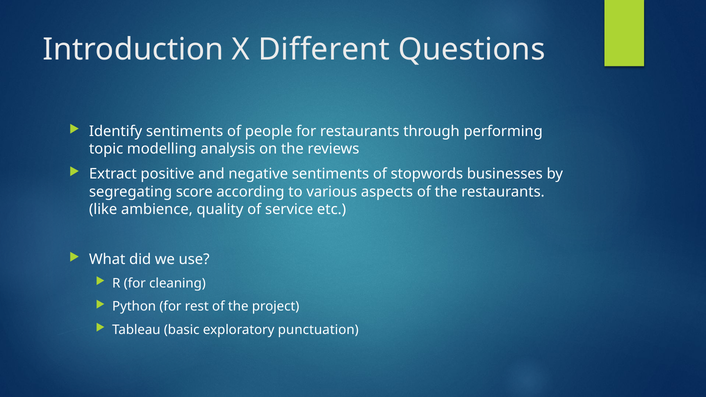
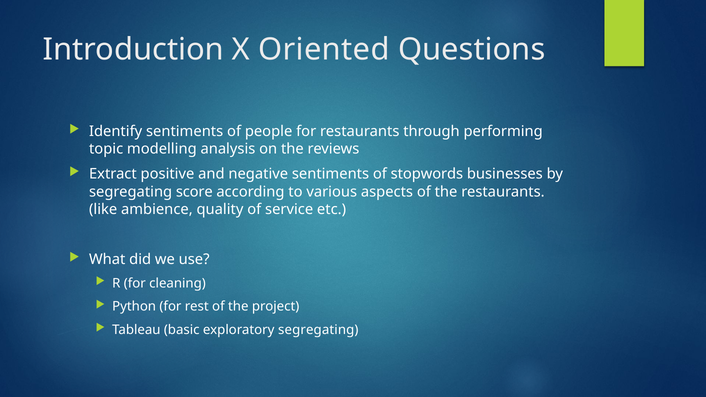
Different: Different -> Oriented (324, 50)
exploratory punctuation: punctuation -> segregating (318, 330)
